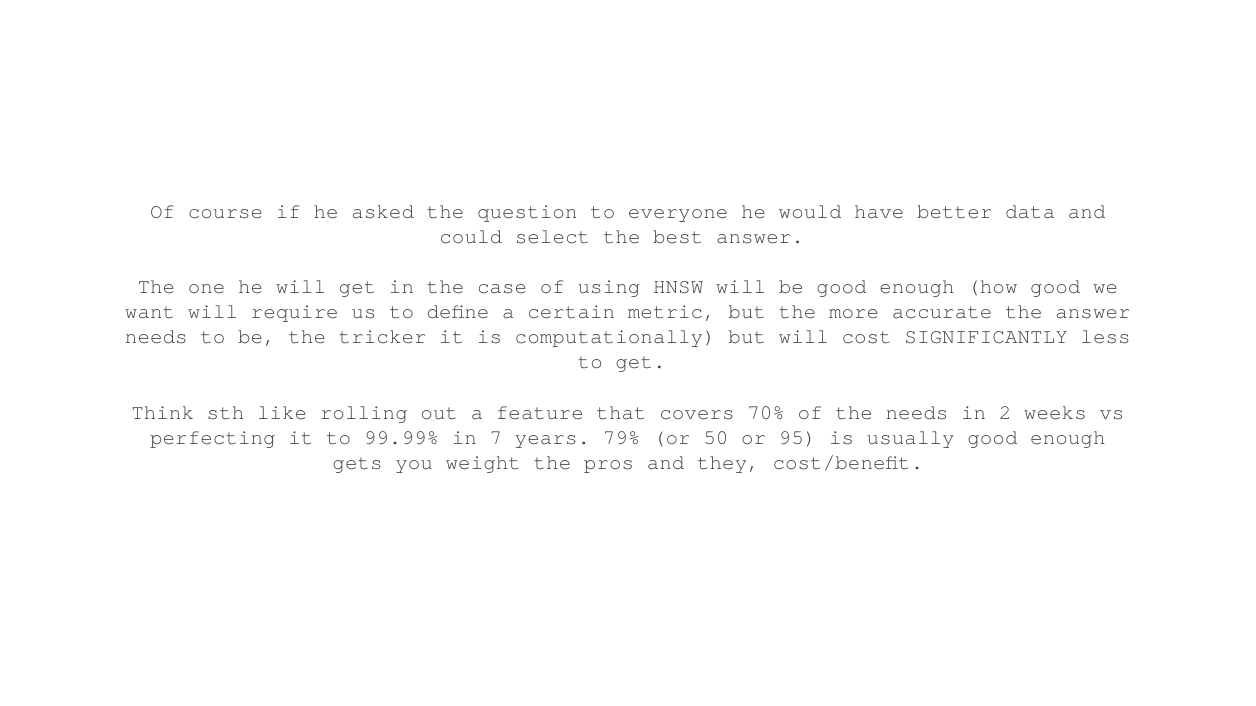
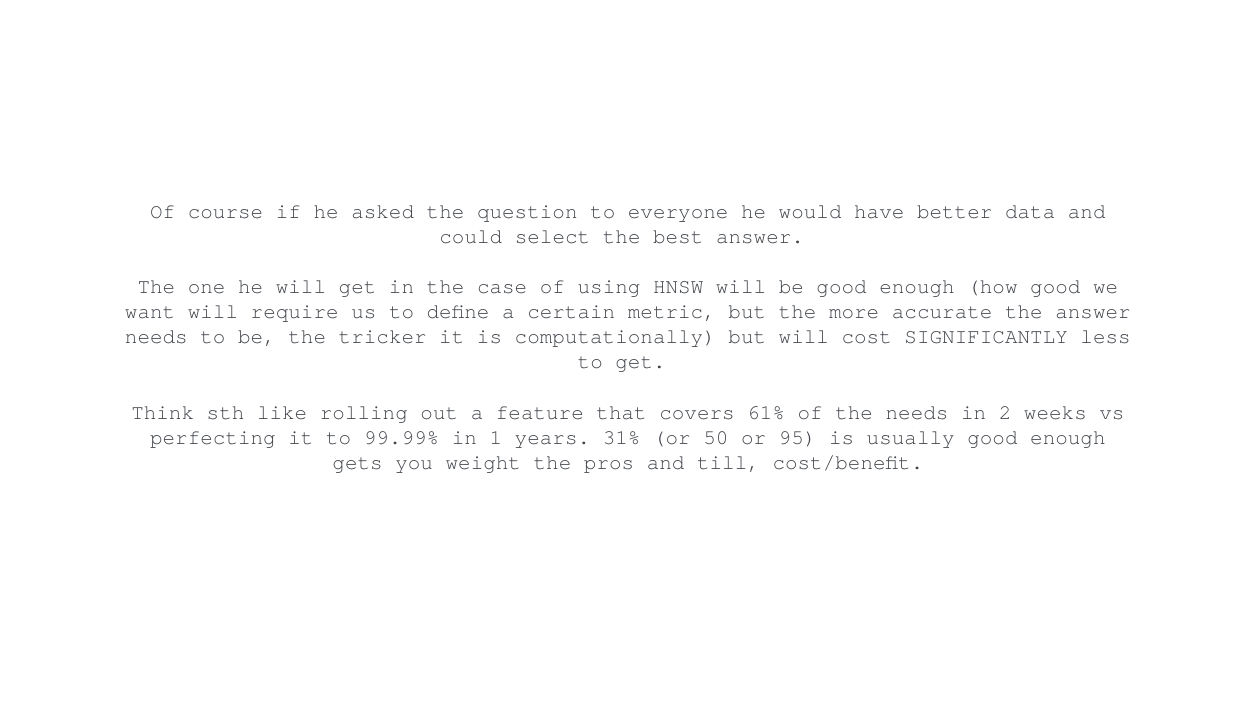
70%: 70% -> 61% (766, 412)
7: 7 -> 1 (496, 438)
79%: 79% -> 31% (622, 438)
they: they -> till (729, 463)
